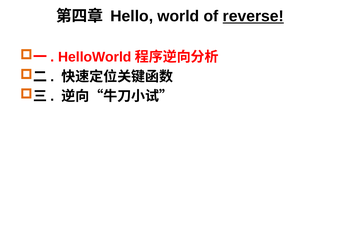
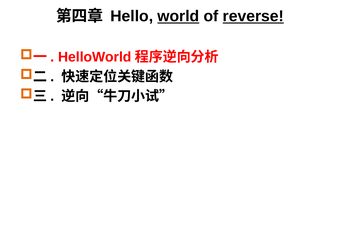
world underline: none -> present (178, 16)
